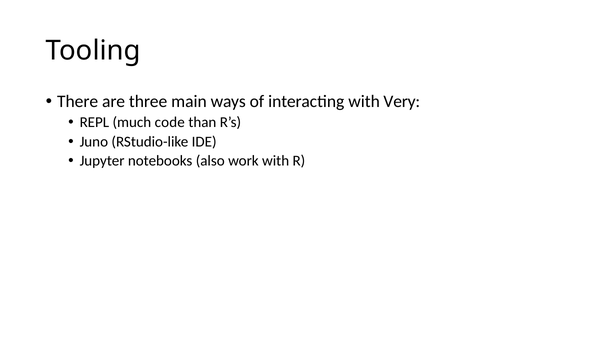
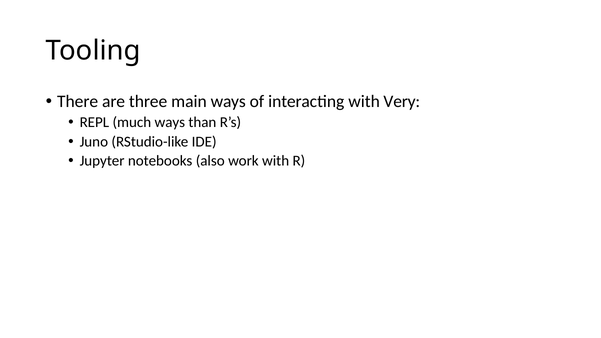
much code: code -> ways (170, 122)
